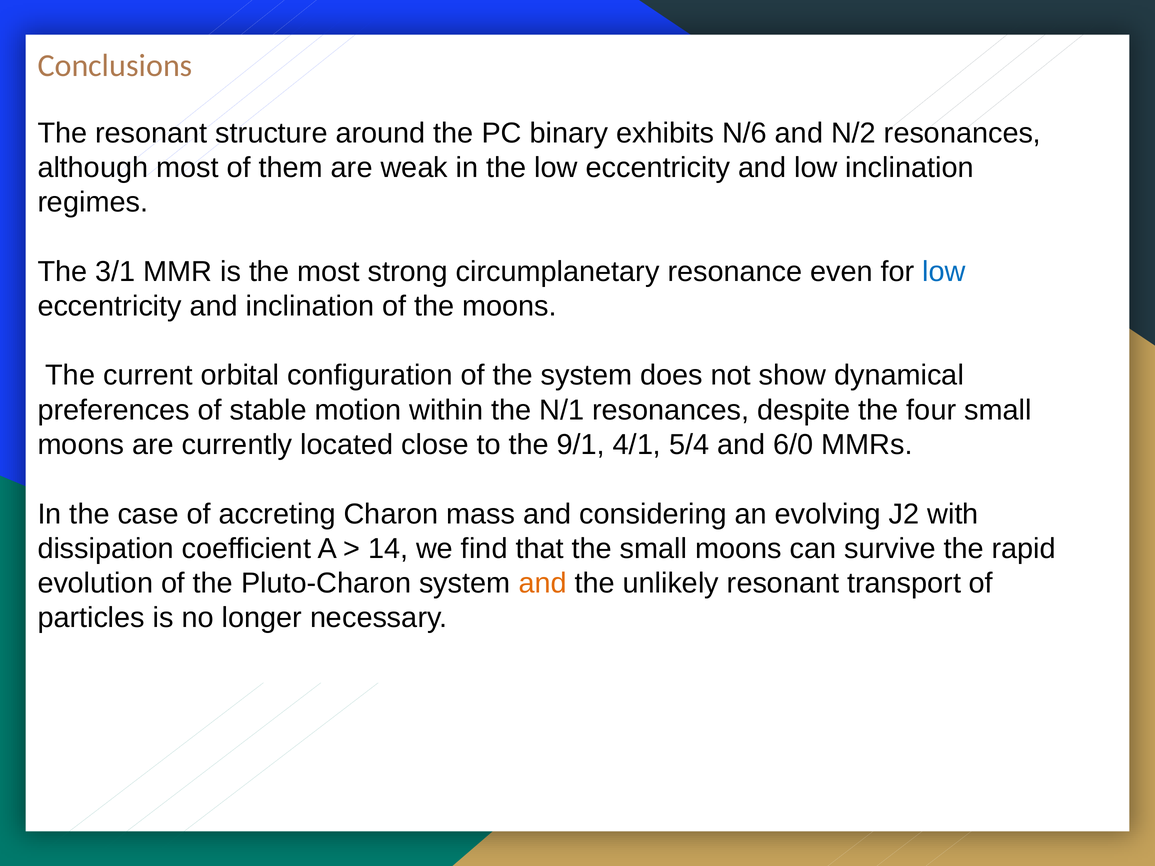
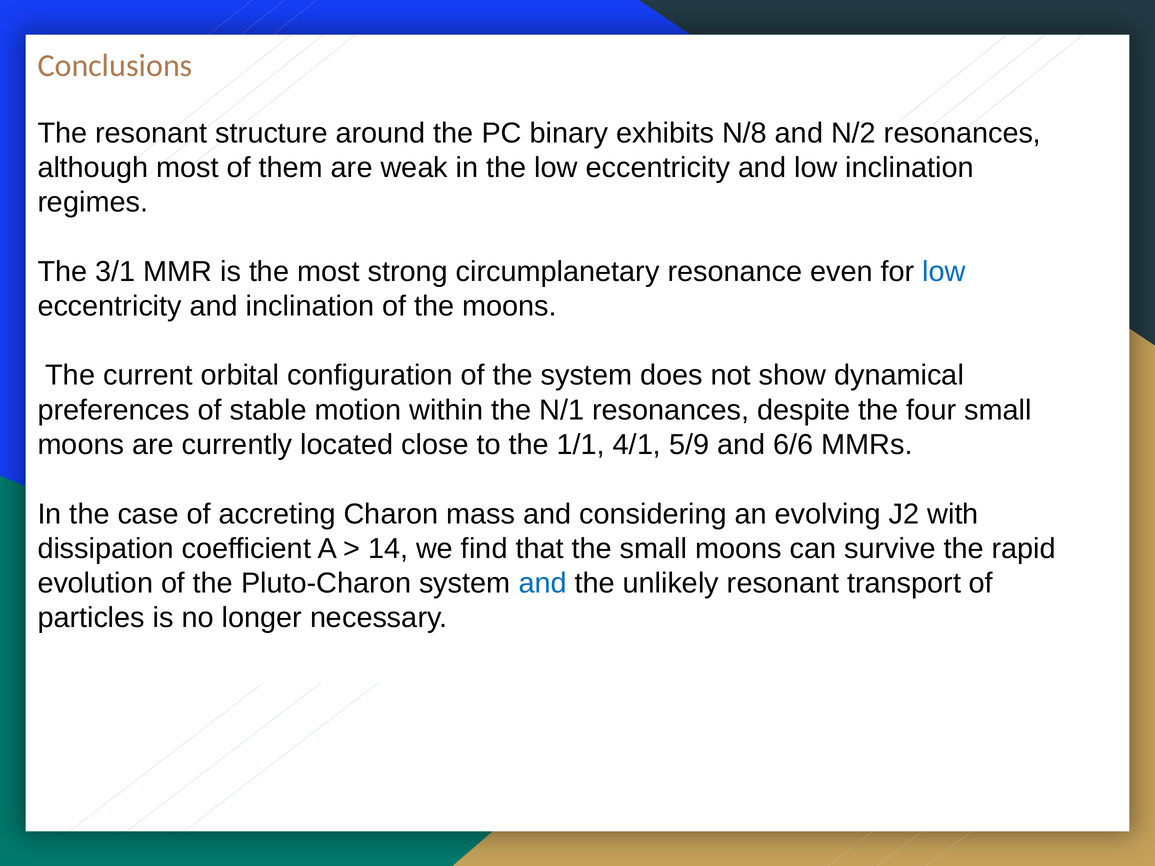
N/6: N/6 -> N/8 (744, 133)
9/1: 9/1 -> 1/1 (581, 445)
5/4: 5/4 -> 5/9 (689, 445)
6/0: 6/0 -> 6/6 (793, 445)
and colour: orange -> blue (543, 583)
